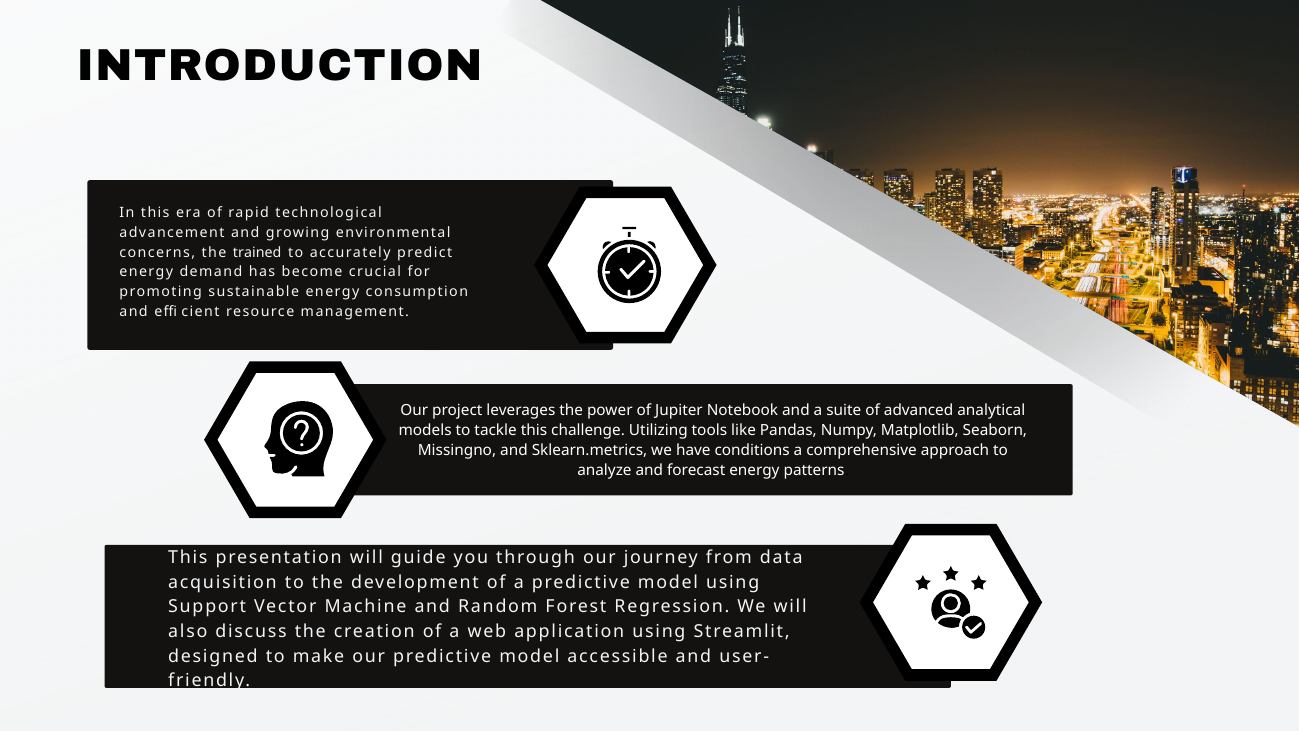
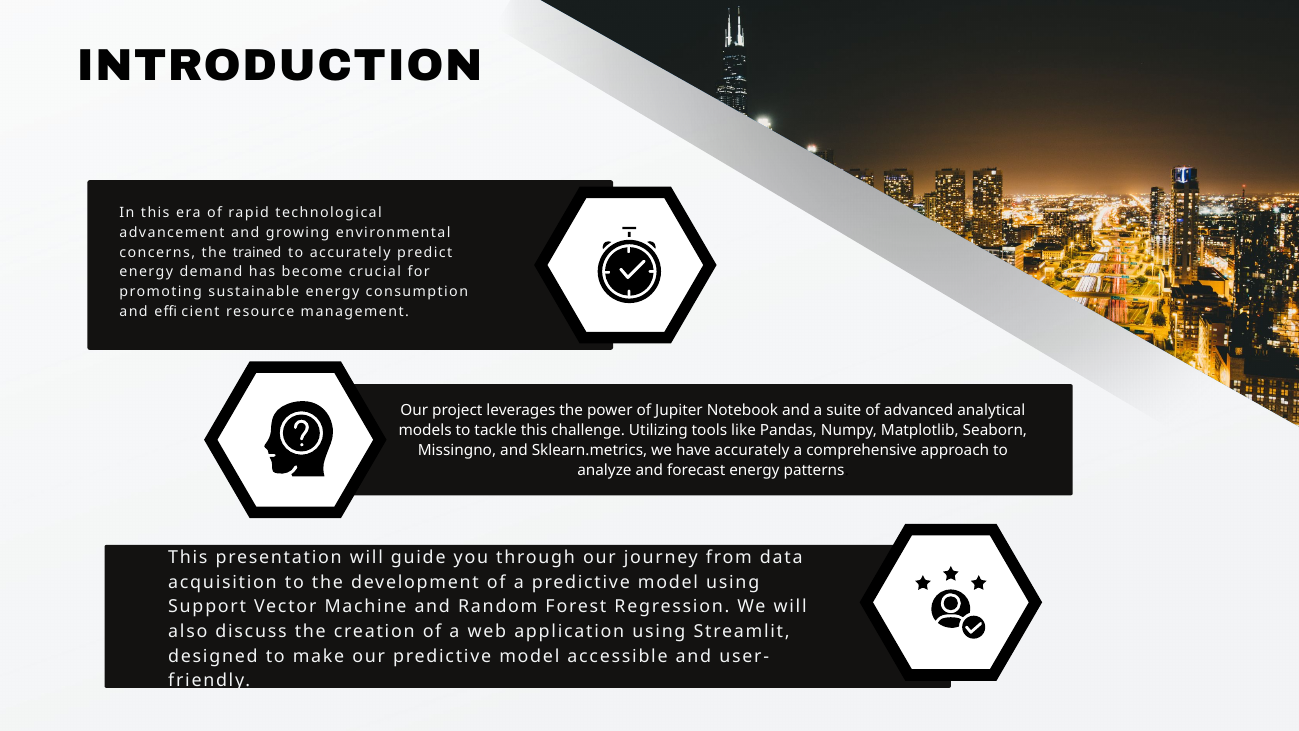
have conditions: conditions -> accurately (752, 450)
